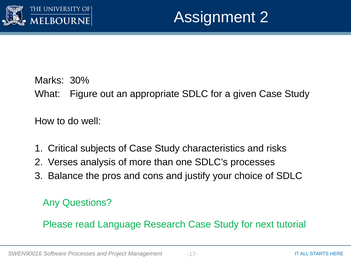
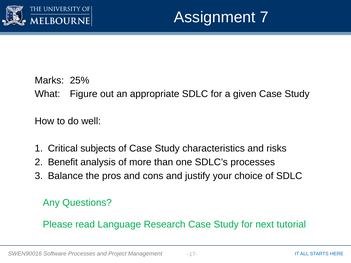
Assignment 2: 2 -> 7 (264, 17)
30%: 30% -> 25% (80, 80)
Verses: Verses -> Benefit (63, 162)
